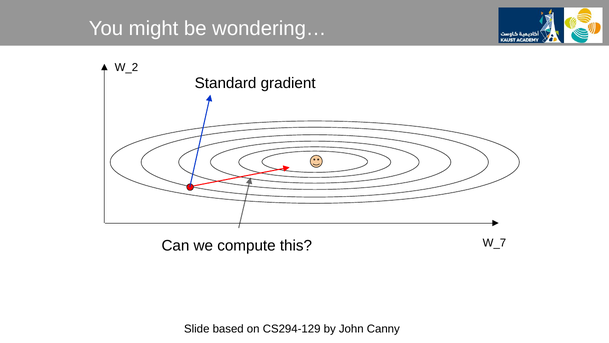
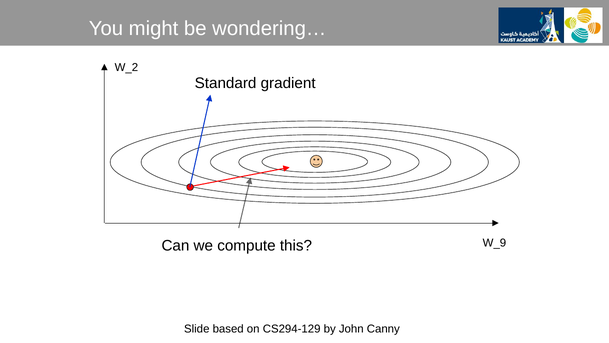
W_7: W_7 -> W_9 (494, 243)
